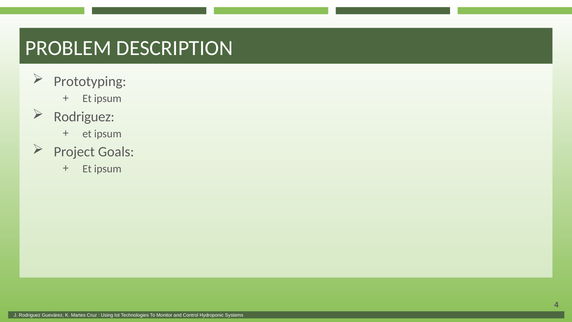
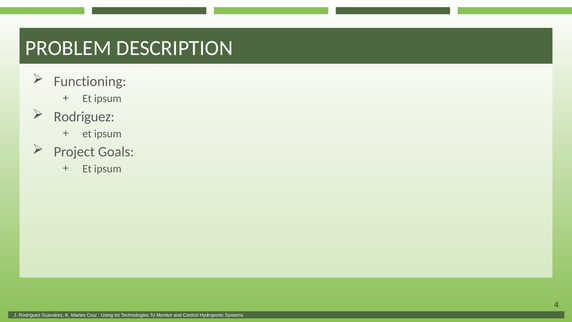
Prototyping: Prototyping -> Functioning (90, 82)
